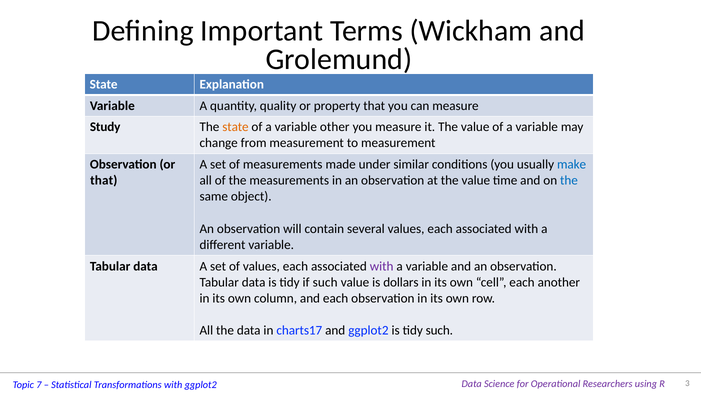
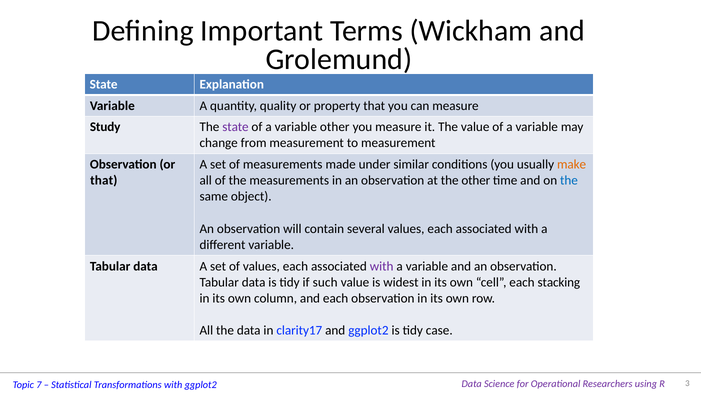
state colour: orange -> purple (235, 127)
make colour: blue -> orange (572, 164)
at the value: value -> other (476, 180)
dollars: dollars -> widest (401, 282)
another: another -> stacking (559, 282)
charts17: charts17 -> clarity17 (299, 330)
tidy such: such -> case (439, 330)
